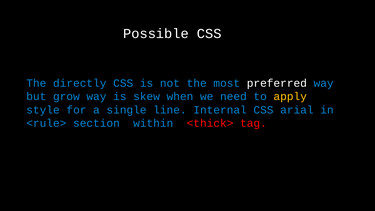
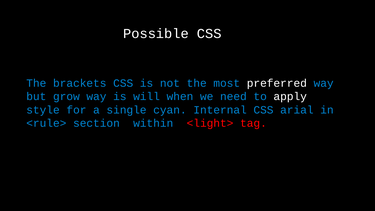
directly: directly -> brackets (80, 83)
skew: skew -> will (147, 96)
apply colour: yellow -> white (290, 96)
line: line -> cyan (170, 110)
<thick>: <thick> -> <light> (210, 123)
